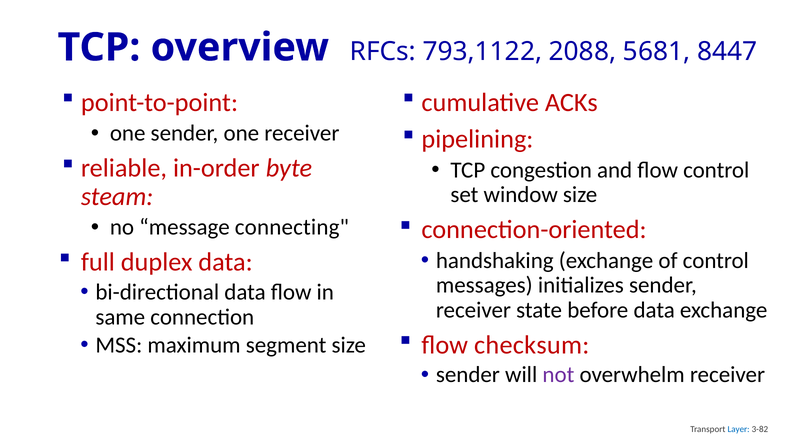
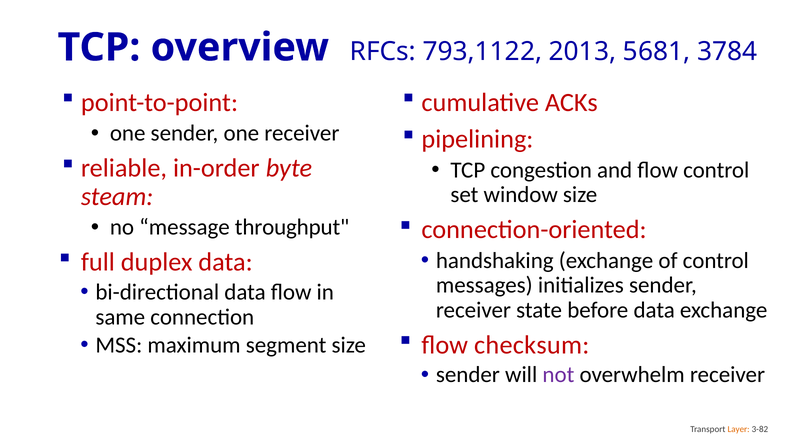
2088: 2088 -> 2013 (583, 52)
8447: 8447 -> 3784 (727, 52)
connecting: connecting -> throughput (292, 227)
Layer colour: blue -> orange (739, 429)
